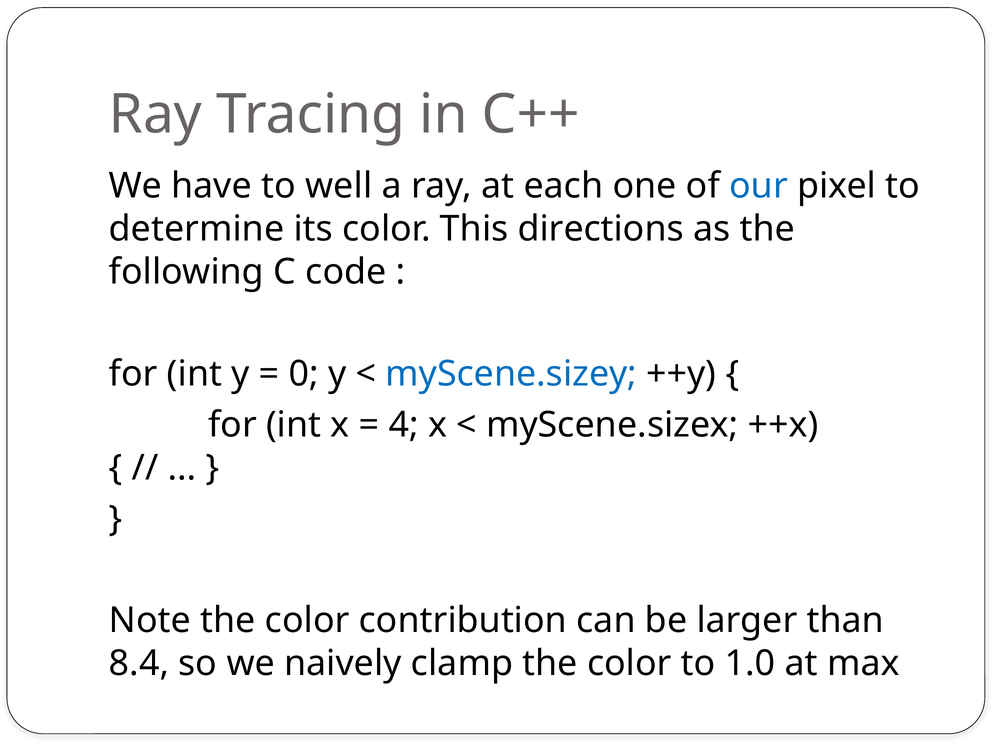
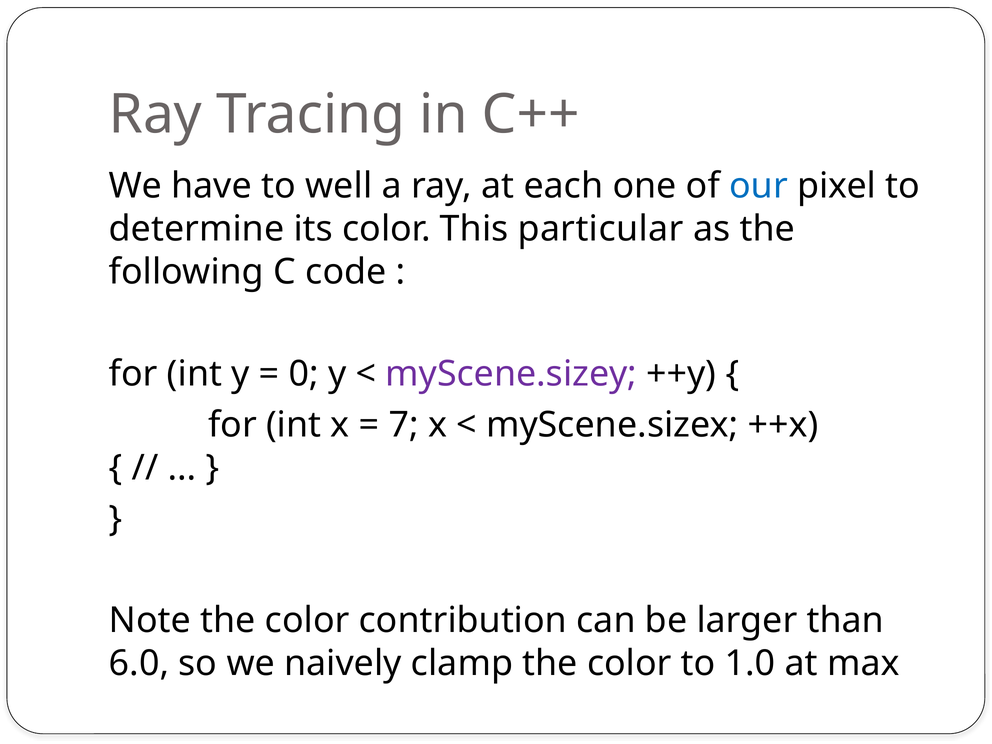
directions: directions -> particular (601, 229)
myScene.sizey colour: blue -> purple (511, 374)
4: 4 -> 7 (404, 425)
8.4: 8.4 -> 6.0 (139, 664)
